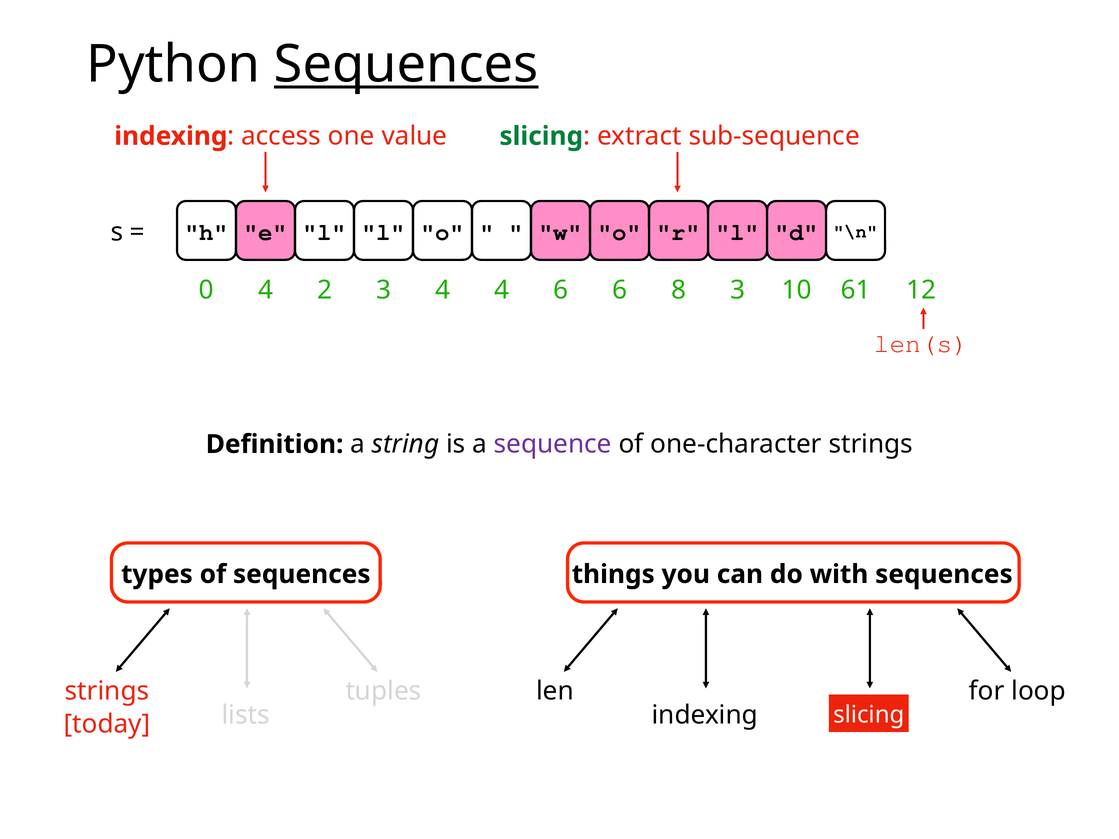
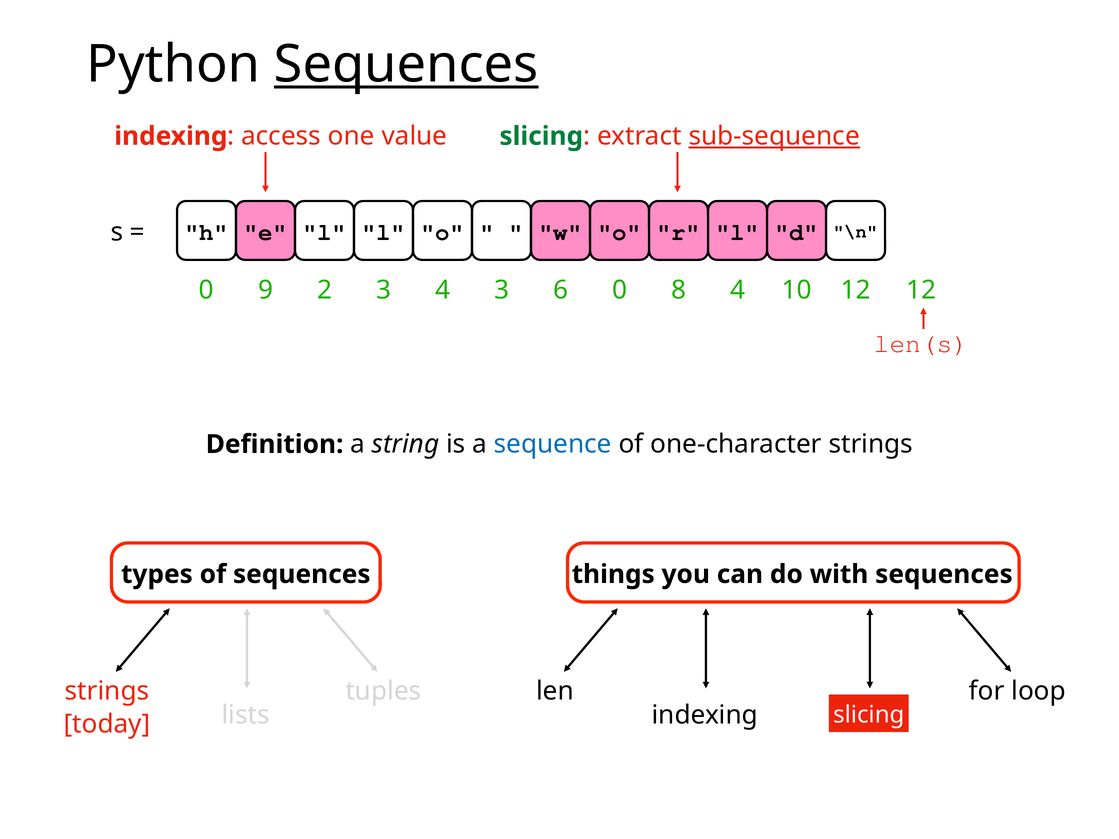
sub-sequence underline: none -> present (774, 136)
0 4: 4 -> 9 (266, 290)
4 4: 4 -> 3 (502, 290)
6 6: 6 -> 0 (620, 290)
8 3: 3 -> 4 (738, 290)
10 61: 61 -> 12 (856, 290)
sequence colour: purple -> blue (553, 444)
